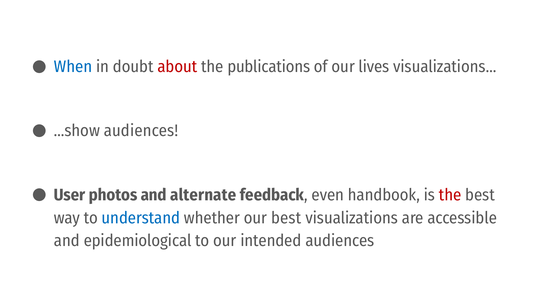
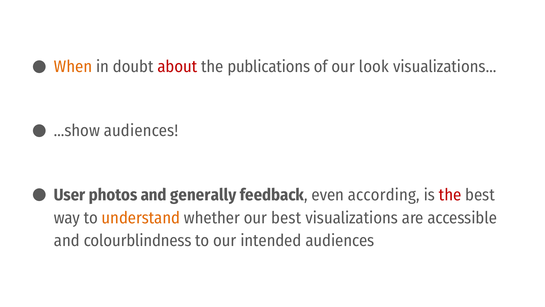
When colour: blue -> orange (73, 67)
lives: lives -> look (374, 67)
alternate: alternate -> generally (203, 195)
handbook: handbook -> according (384, 195)
understand colour: blue -> orange (141, 218)
epidemiological: epidemiological -> colourblindness (138, 240)
